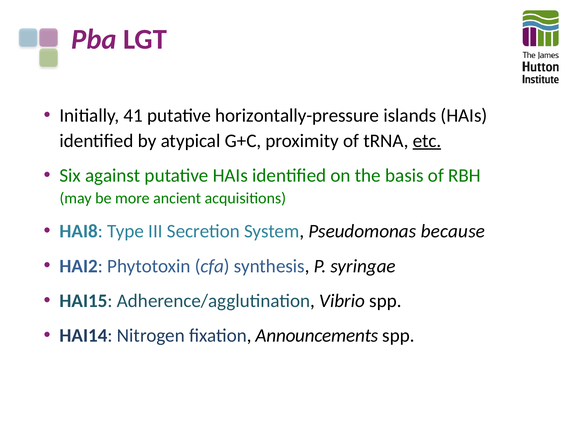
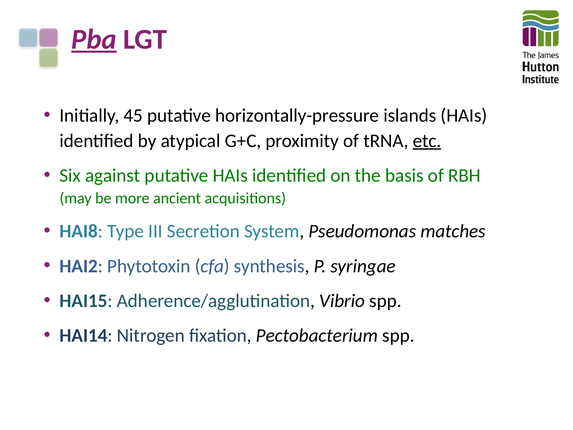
Pba underline: none -> present (94, 39)
41: 41 -> 45 (133, 115)
because: because -> matches (453, 231)
Announcements: Announcements -> Pectobacterium (317, 335)
